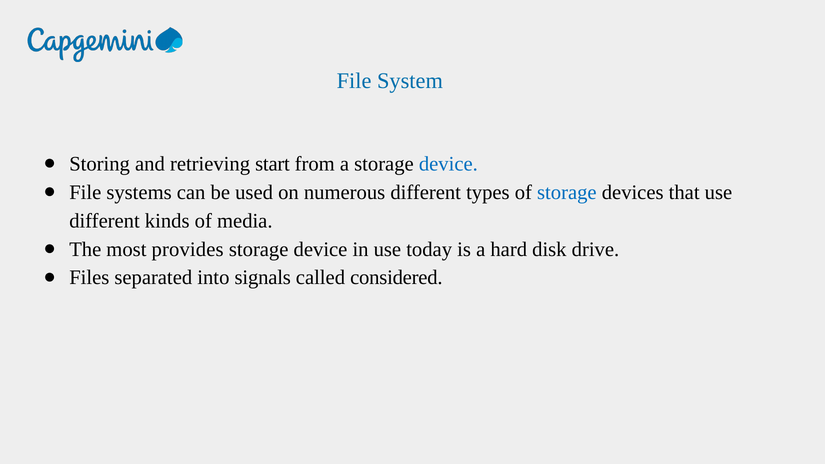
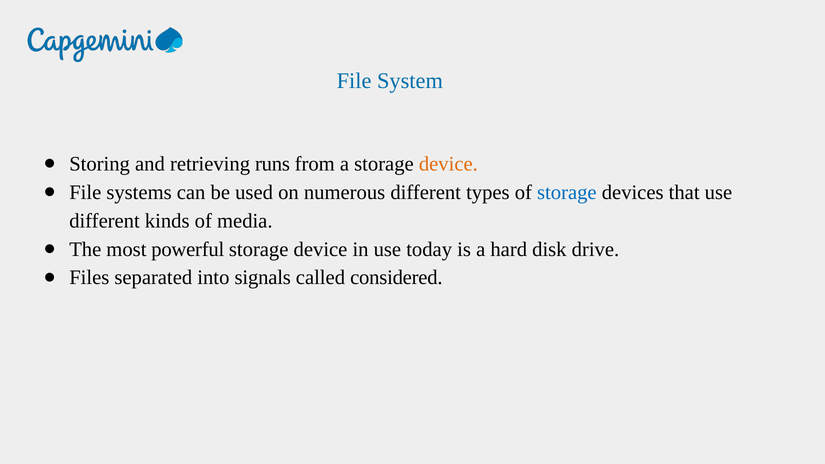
start: start -> runs (272, 164)
device colour: blue -> orange (448, 164)
provides: provides -> powerful (188, 249)
